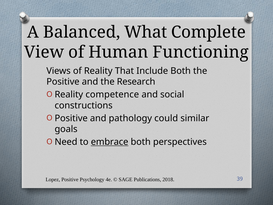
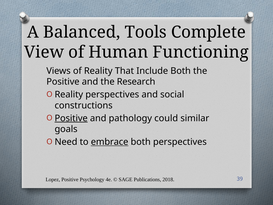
What: What -> Tools (146, 32)
Reality competence: competence -> perspectives (112, 94)
Positive underline: none -> present (71, 118)
